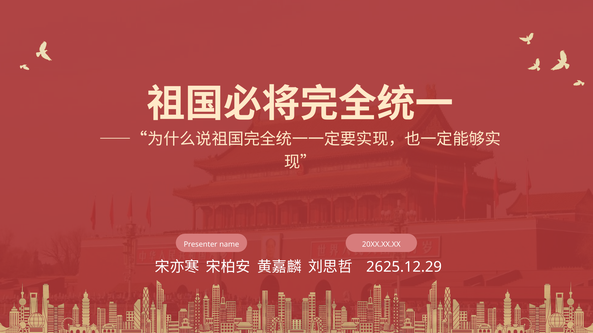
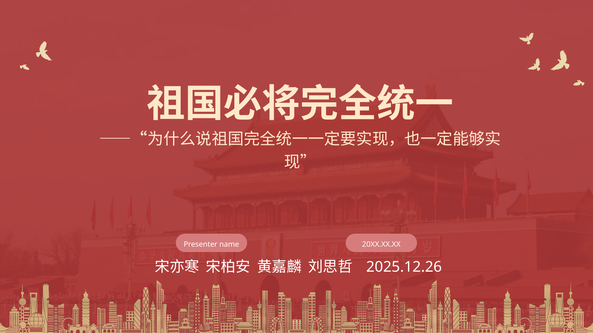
2625.12.29: 2625.12.29 -> 2025.12.26 (404, 267)
